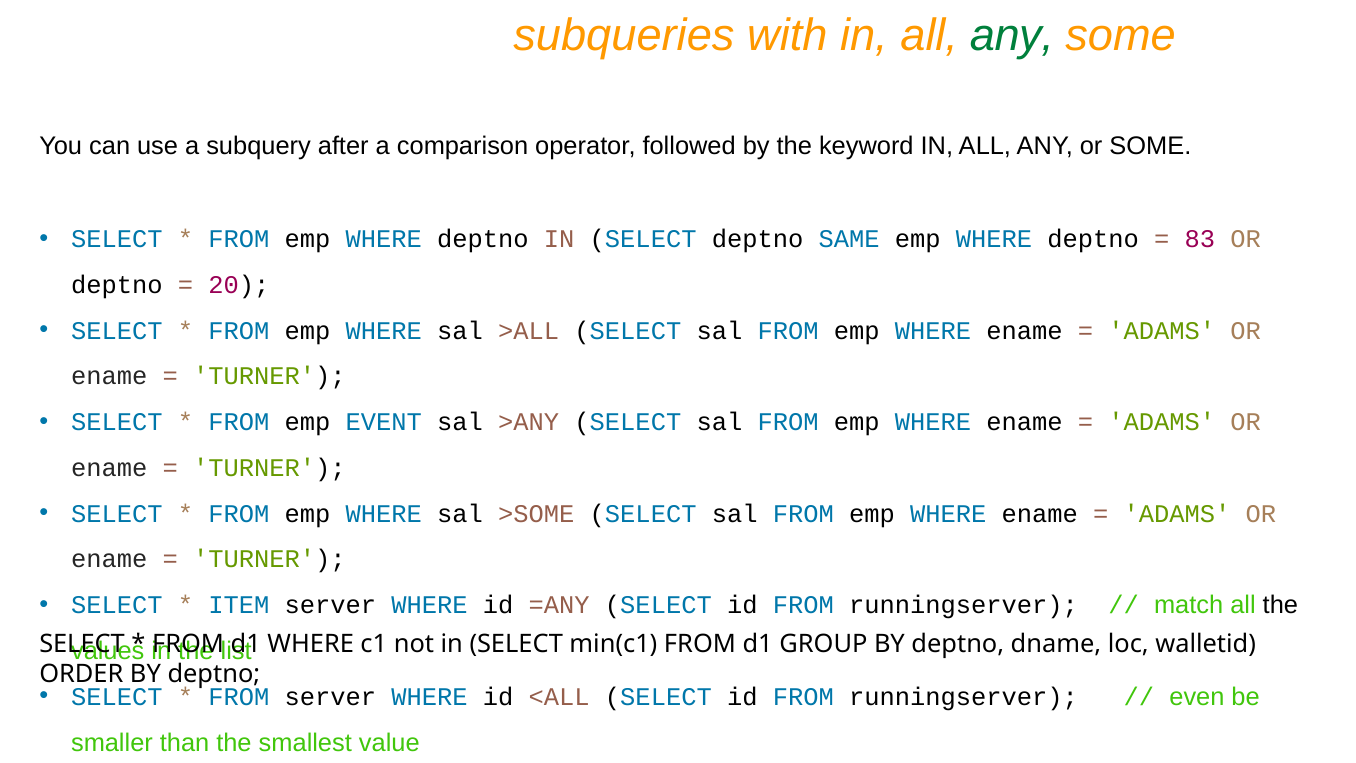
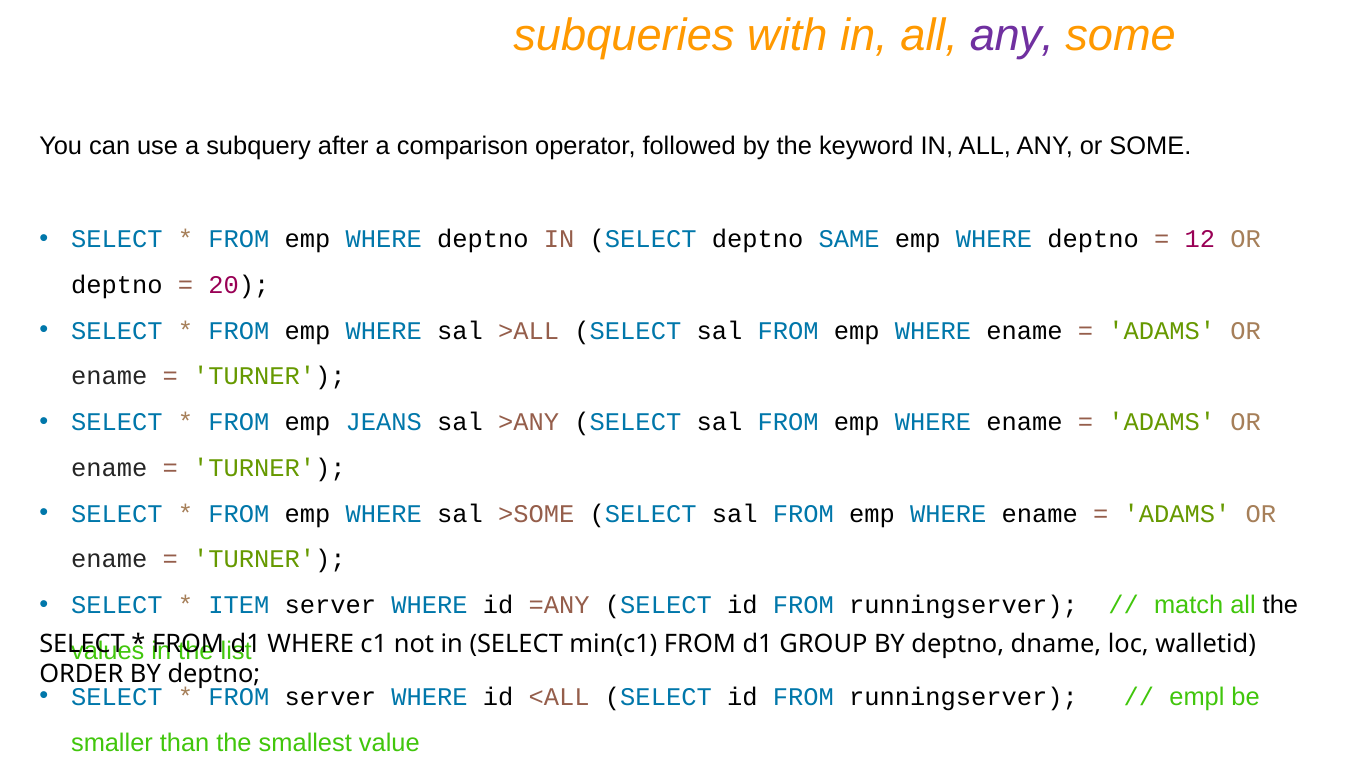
any colour: green -> purple (1012, 35)
83: 83 -> 12 (1200, 239)
EVENT: EVENT -> JEANS (384, 422)
even: even -> empl (1197, 697)
